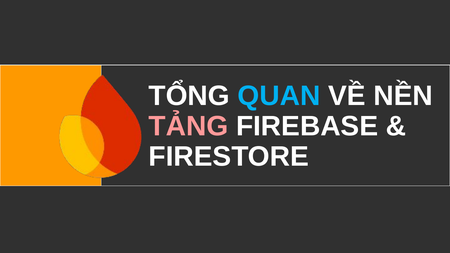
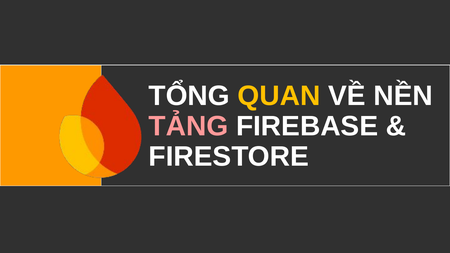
QUAN colour: light blue -> yellow (279, 96)
